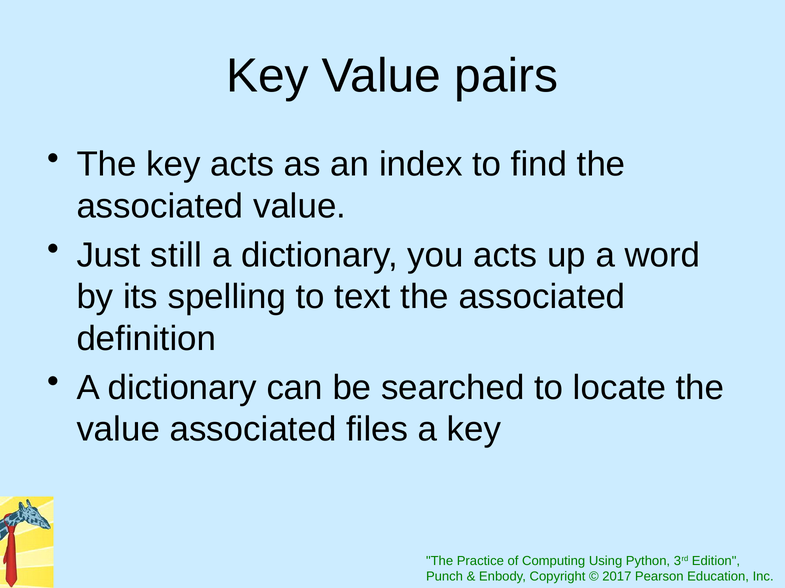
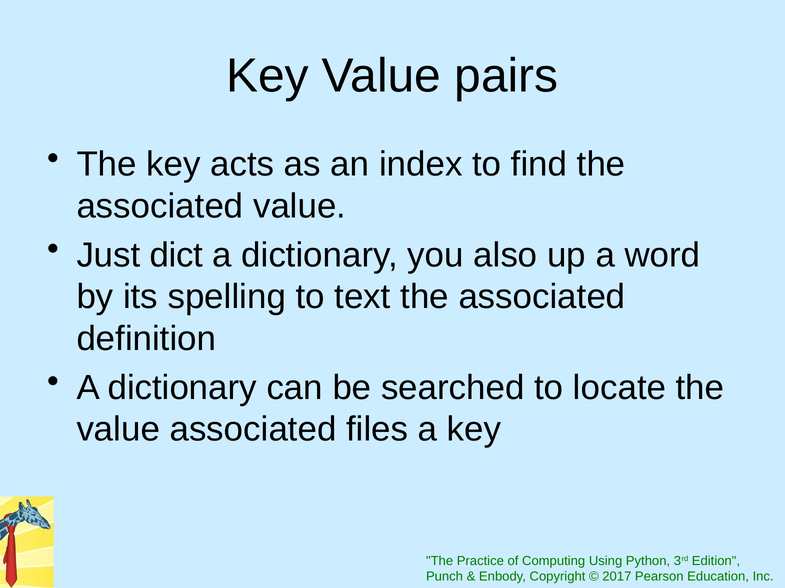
still: still -> dict (176, 255)
you acts: acts -> also (505, 255)
